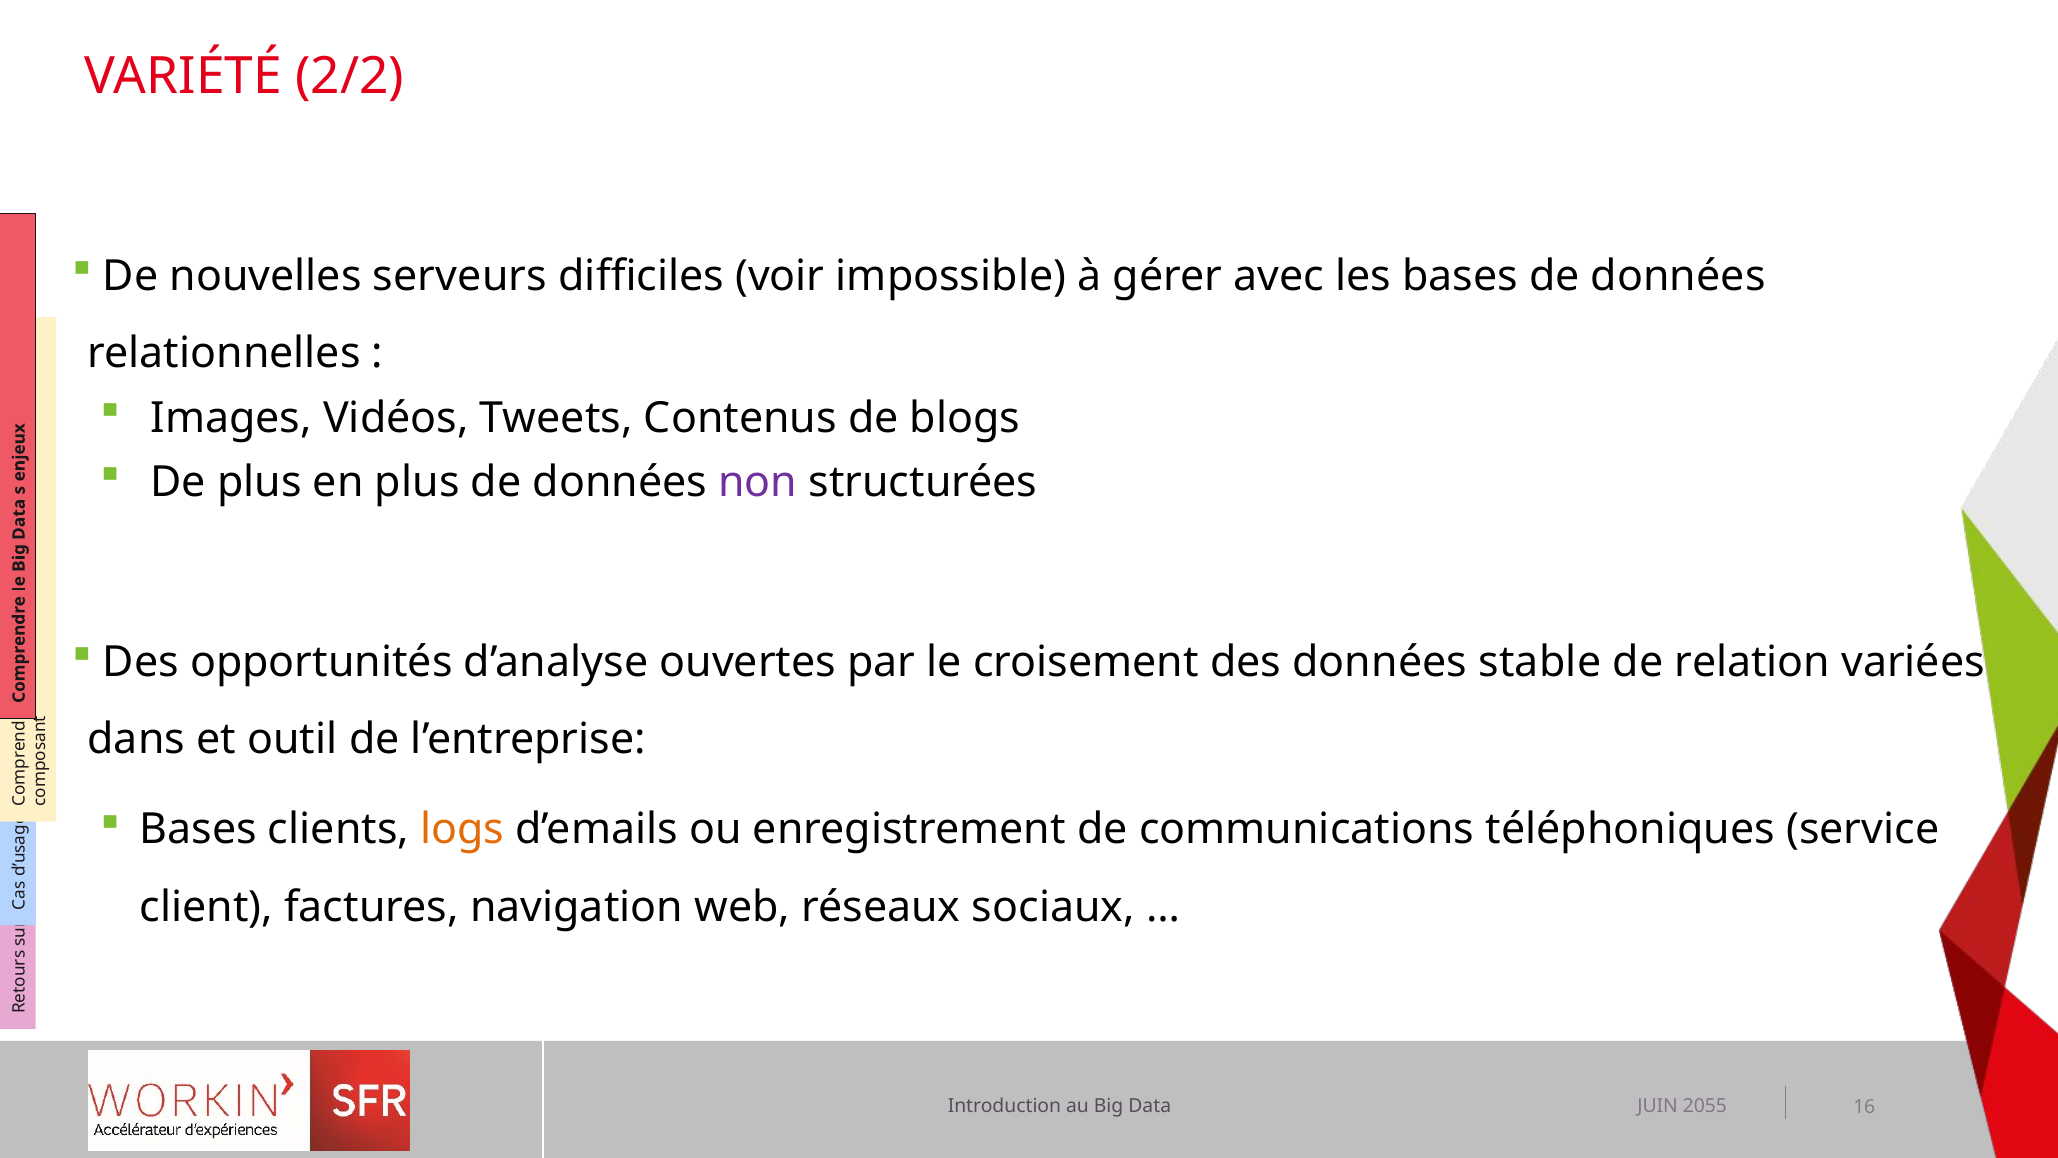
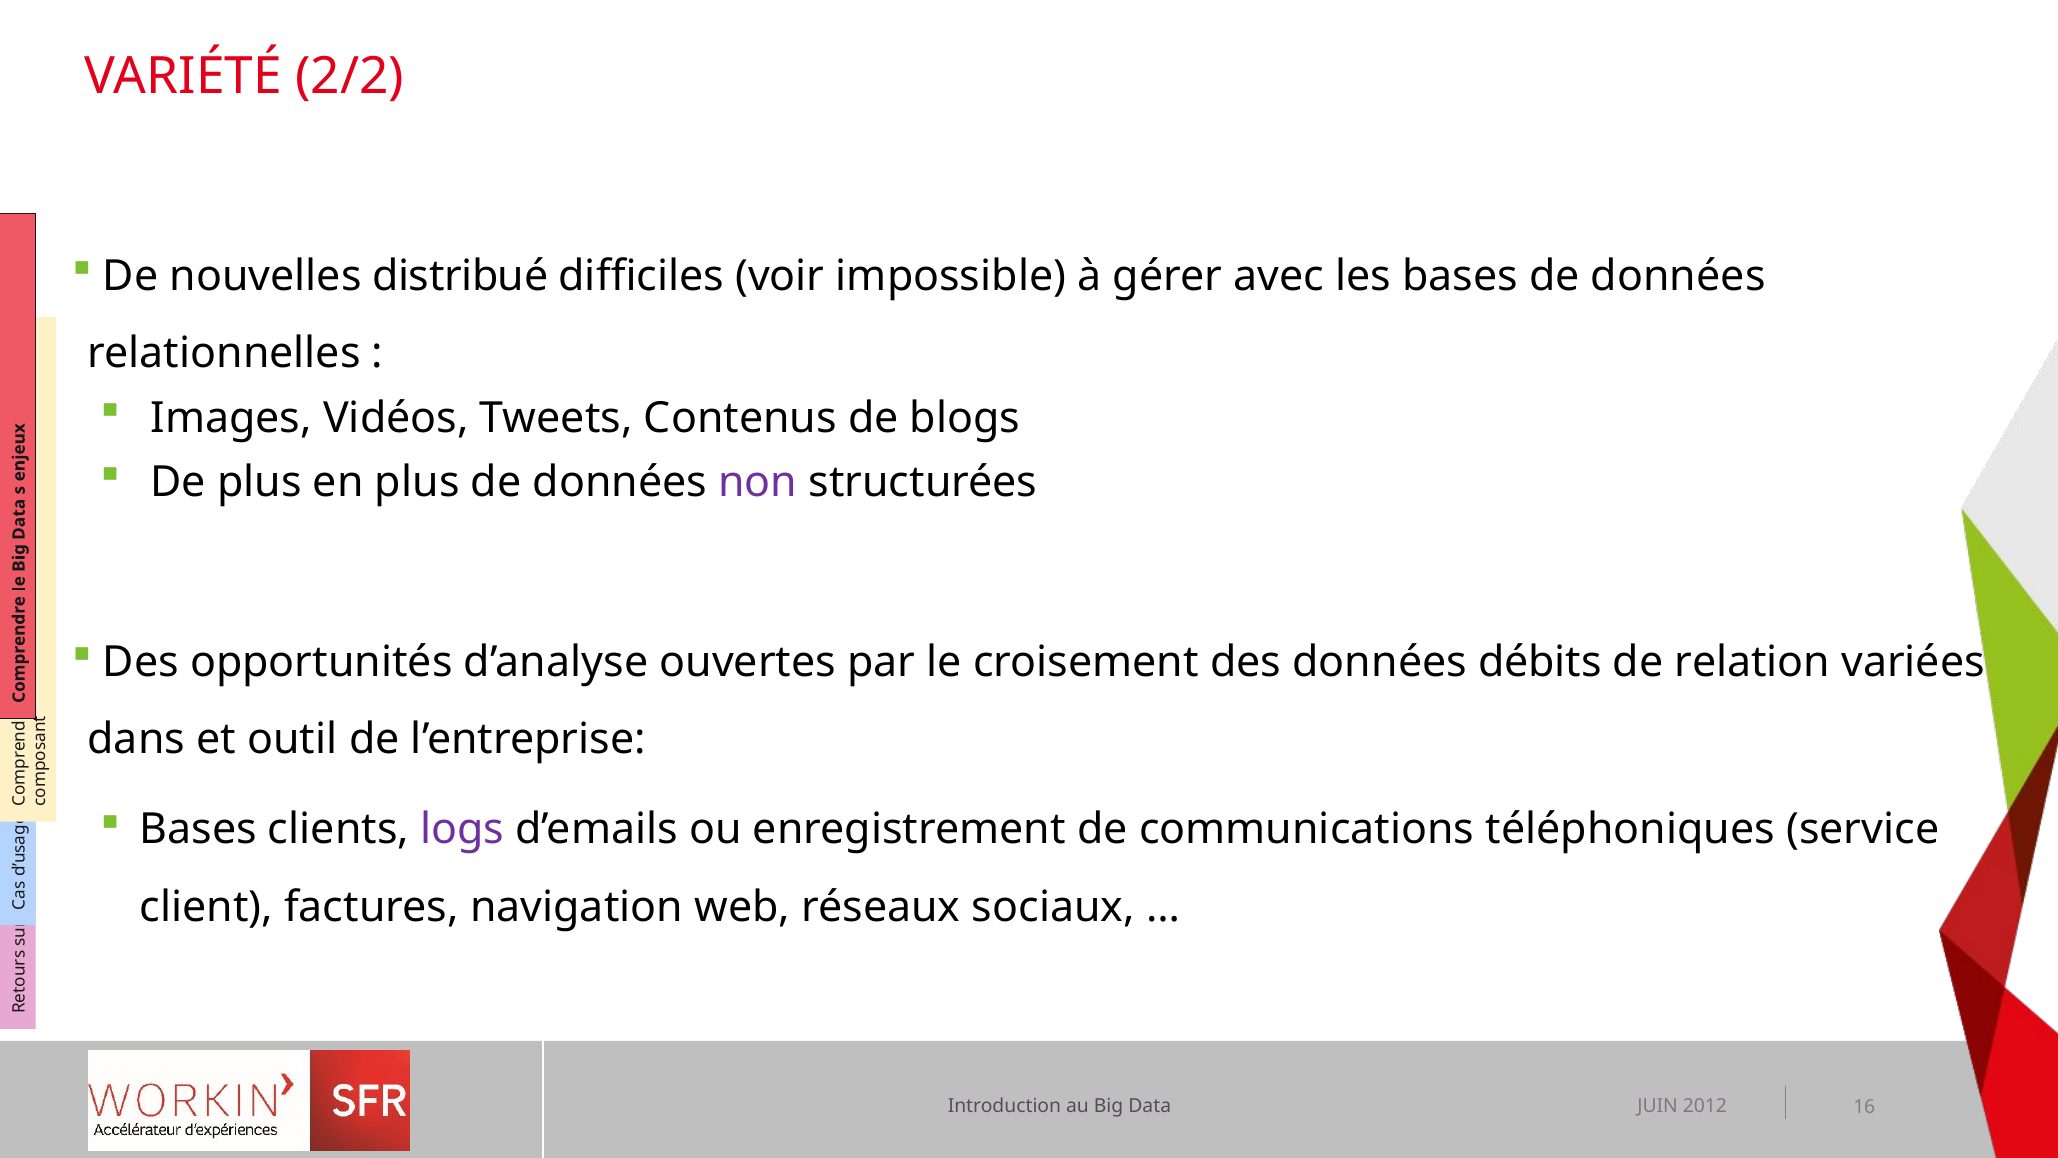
serveurs: serveurs -> distribué (460, 276)
stable: stable -> débits (1540, 662)
logs colour: orange -> purple (462, 830)
2055: 2055 -> 2012 (1705, 1106)
